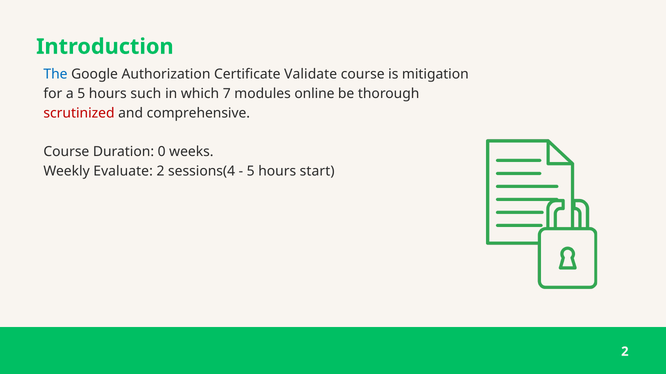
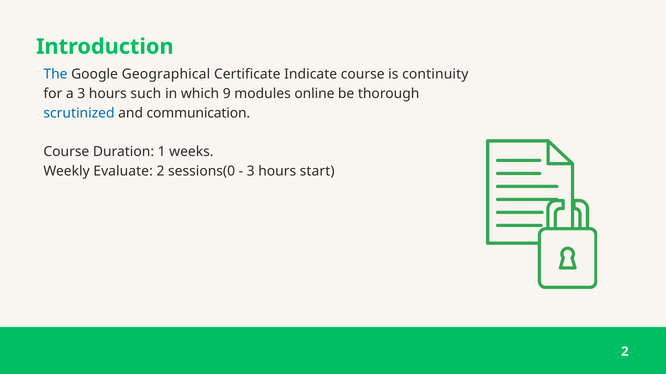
Authorization: Authorization -> Geographical (166, 74)
Validate: Validate -> Indicate (311, 74)
mitigation: mitigation -> continuity (435, 74)
a 5: 5 -> 3 (81, 94)
7: 7 -> 9 (227, 94)
scrutinized colour: red -> blue (79, 113)
comprehensive: comprehensive -> communication (198, 113)
0: 0 -> 1 (162, 152)
sessions(4: sessions(4 -> sessions(0 (202, 172)
5: 5 -> 3 (251, 172)
